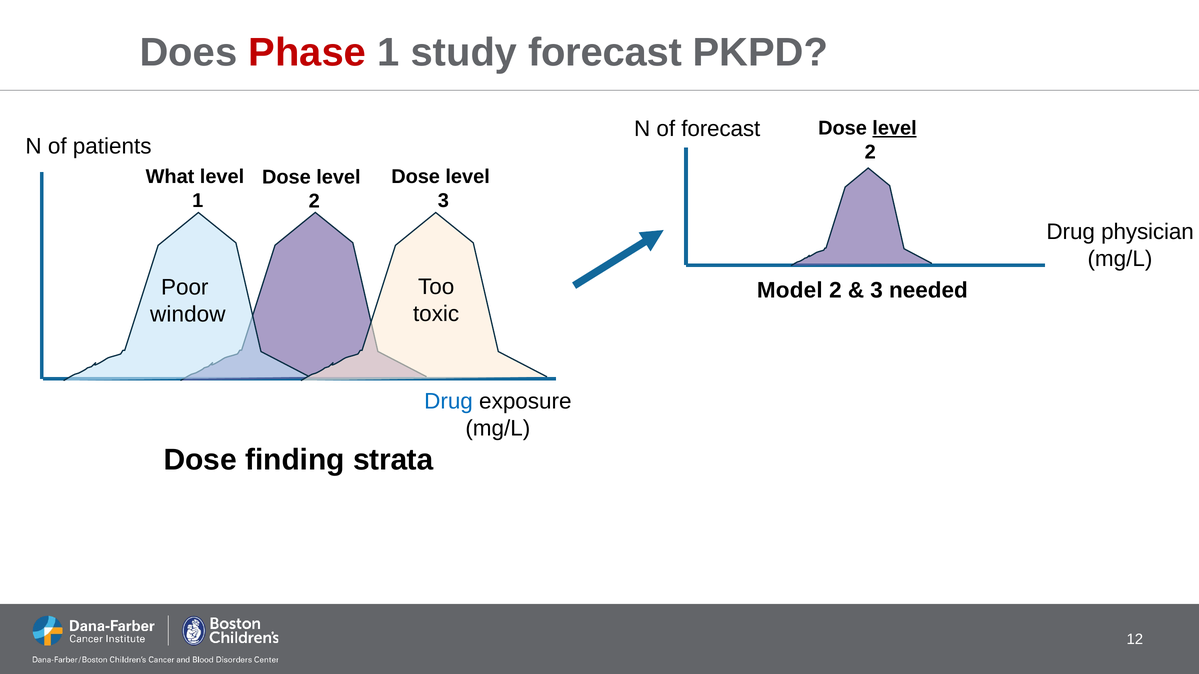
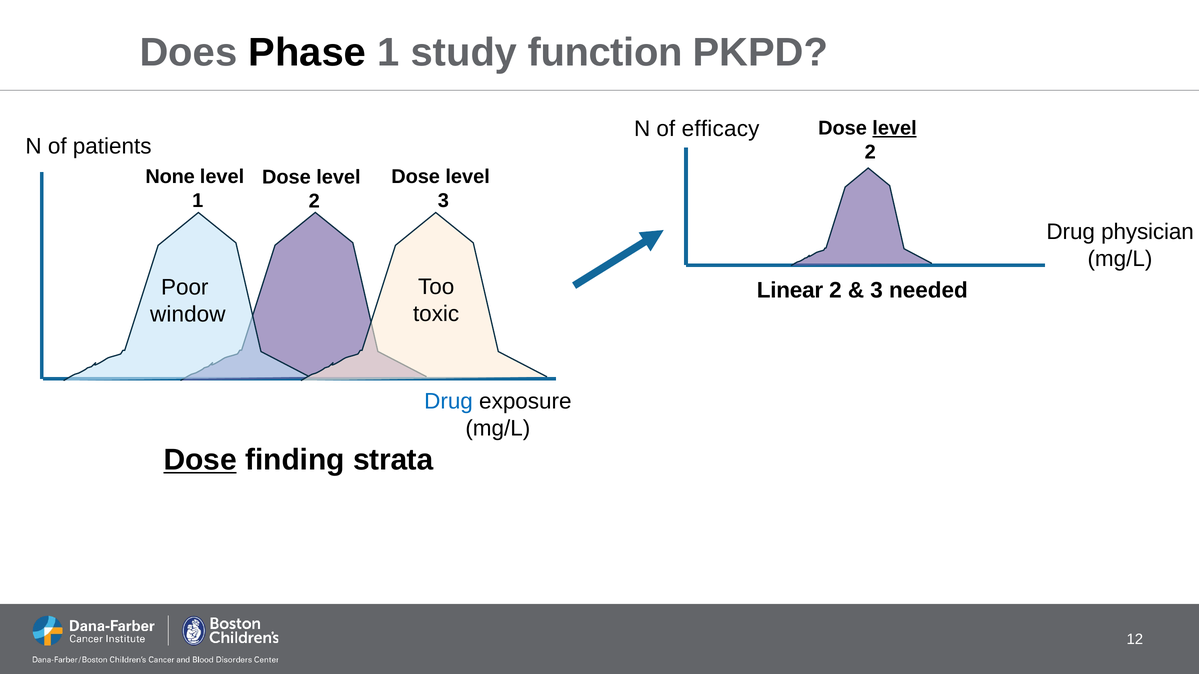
Phase colour: red -> black (307, 53)
study forecast: forecast -> function (605, 53)
of forecast: forecast -> efficacy (721, 129)
What: What -> None (170, 177)
Model: Model -> Linear (790, 291)
Dose underline: none -> present (200, 460)
